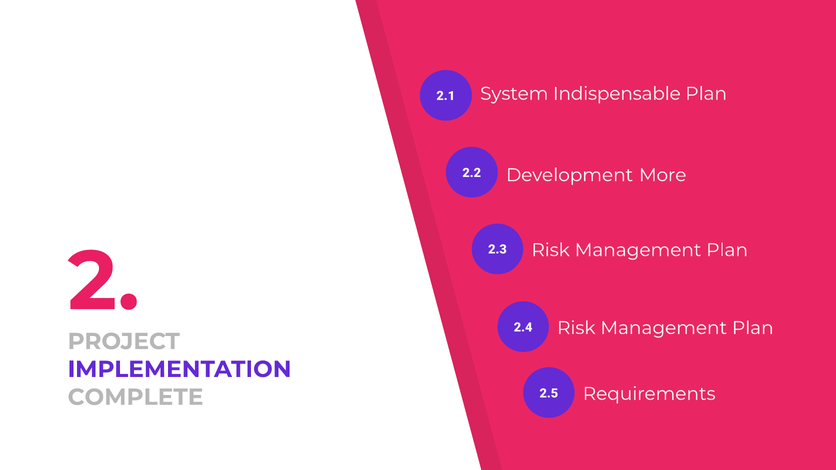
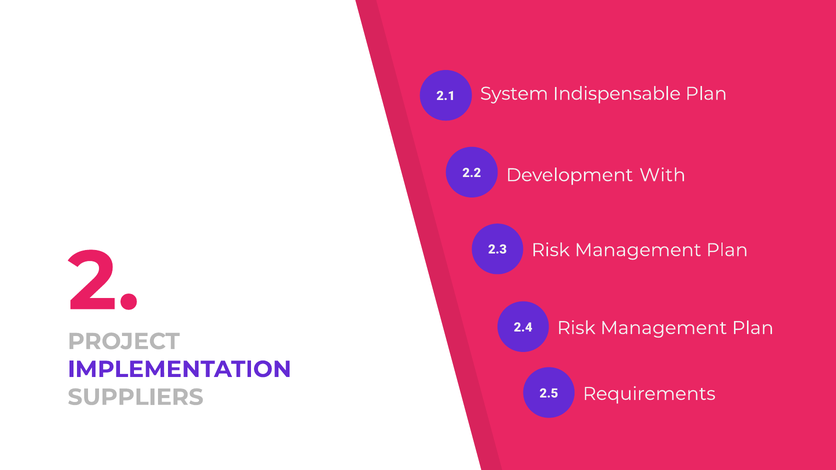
More: More -> With (663, 175)
COMPLETE: COMPLETE -> SUPPLIERS (136, 397)
